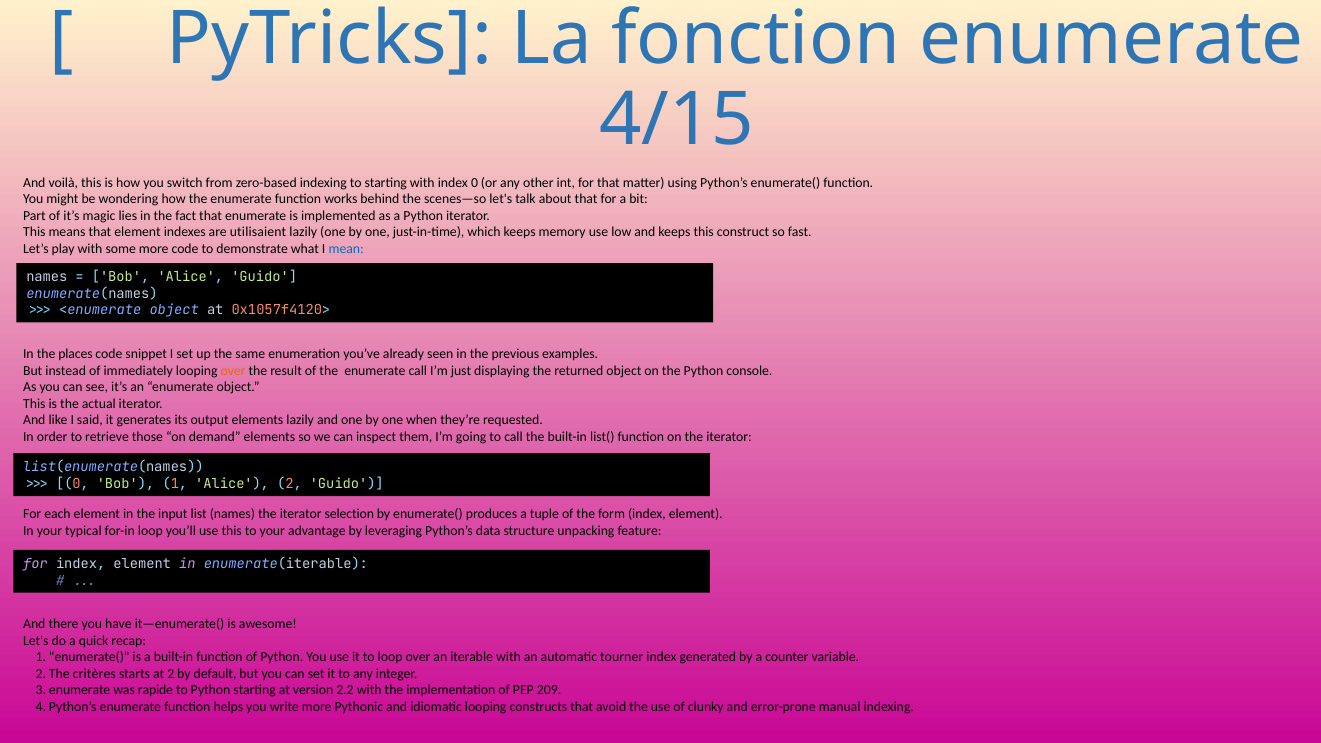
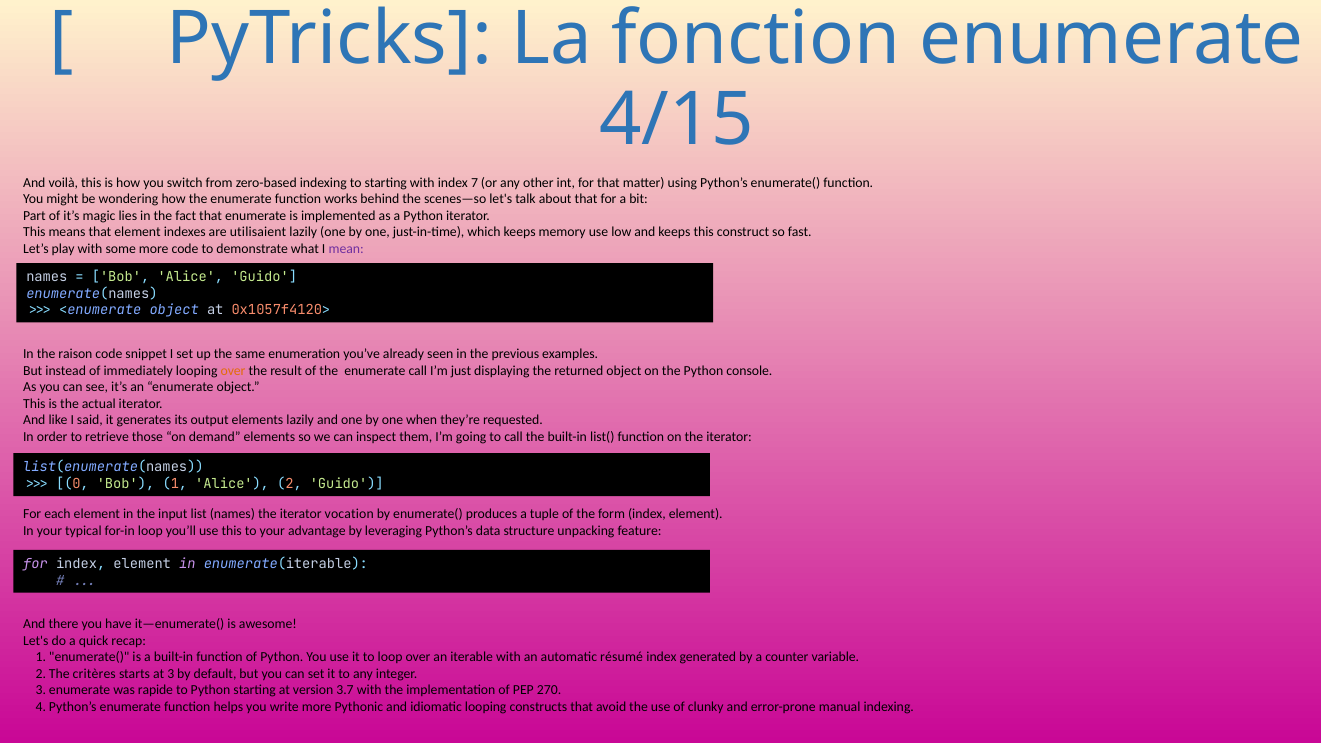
index 0: 0 -> 7 (474, 182)
mean colour: blue -> purple (346, 249)
places: places -> raison (75, 354)
selection: selection -> vocation (349, 514)
tourner: tourner -> résumé (622, 657)
at 2: 2 -> 3 (171, 674)
2.2: 2.2 -> 3.7 (345, 690)
209: 209 -> 270 (549, 690)
